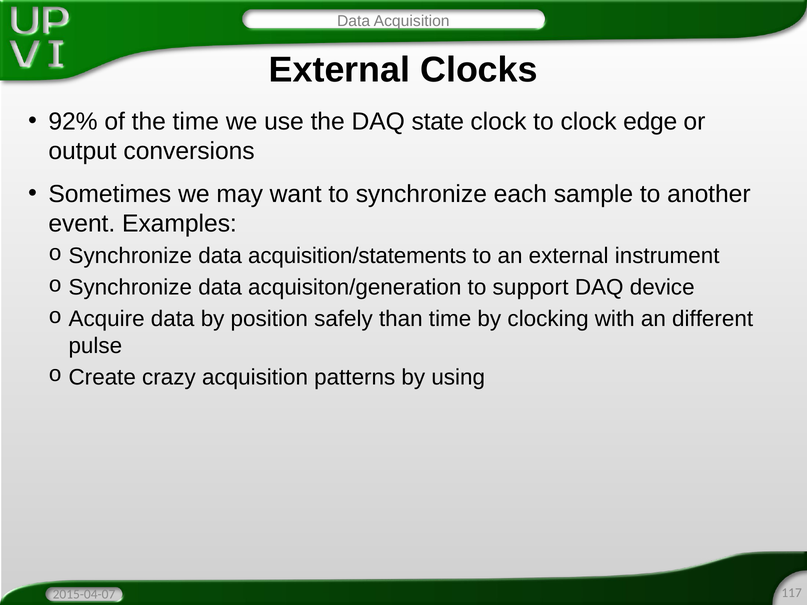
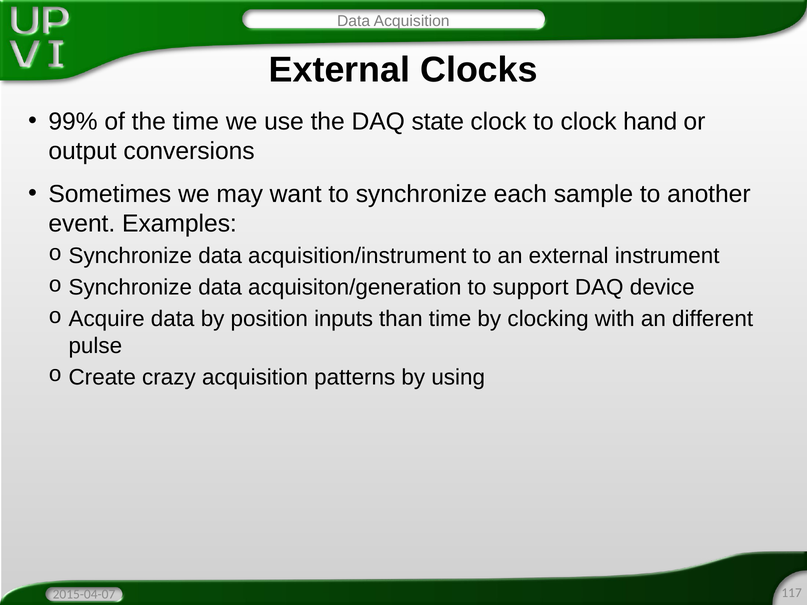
92%: 92% -> 99% (73, 121)
edge: edge -> hand (650, 121)
acquisition/statements: acquisition/statements -> acquisition/instrument (357, 256)
safely: safely -> inputs (344, 319)
